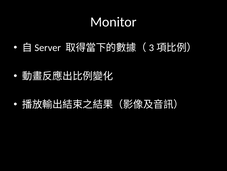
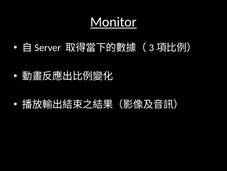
Monitor underline: none -> present (113, 22)
